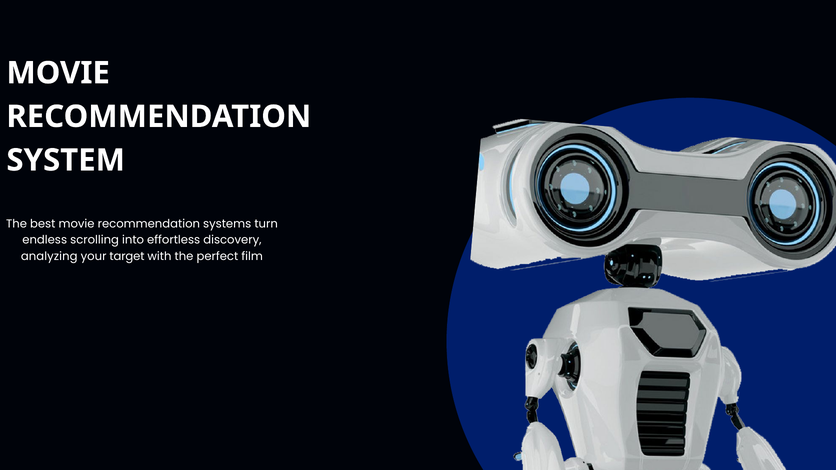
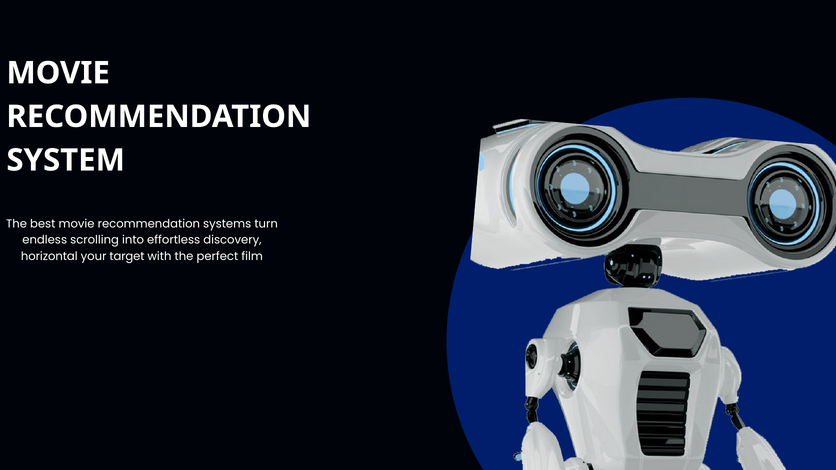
analyzing: analyzing -> horizontal (49, 256)
